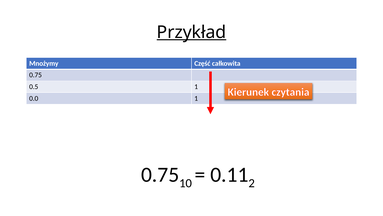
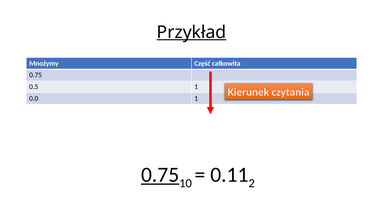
0.75 underline: none -> present (160, 174)
